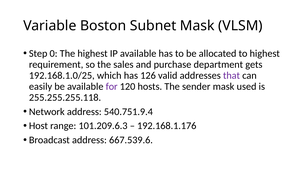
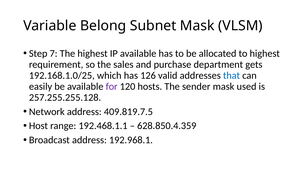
Boston: Boston -> Belong (103, 26)
0: 0 -> 7 (54, 53)
that colour: purple -> blue (232, 75)
255.255.255.118: 255.255.255.118 -> 257.255.255.128 (65, 97)
540.751.9.4: 540.751.9.4 -> 409.819.7.5 (128, 111)
101.209.6.3: 101.209.6.3 -> 192.468.1.1 (103, 126)
192.168.1.176: 192.168.1.176 -> 628.850.4.359 (167, 126)
667.539.6: 667.539.6 -> 192.968.1 (131, 140)
